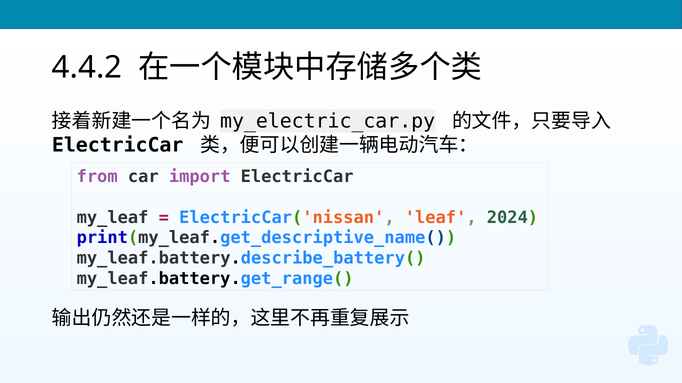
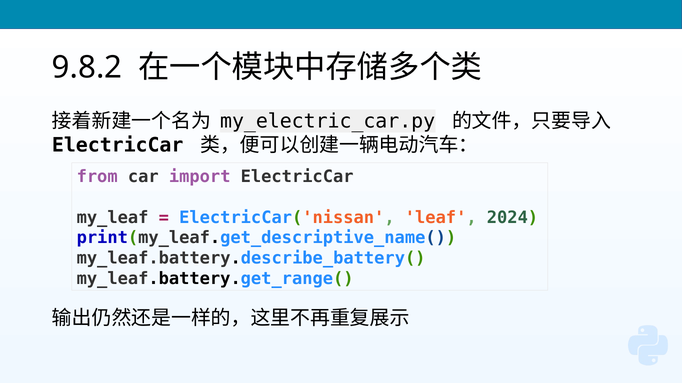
4.4.2: 4.4.2 -> 9.8.2 (87, 68)
